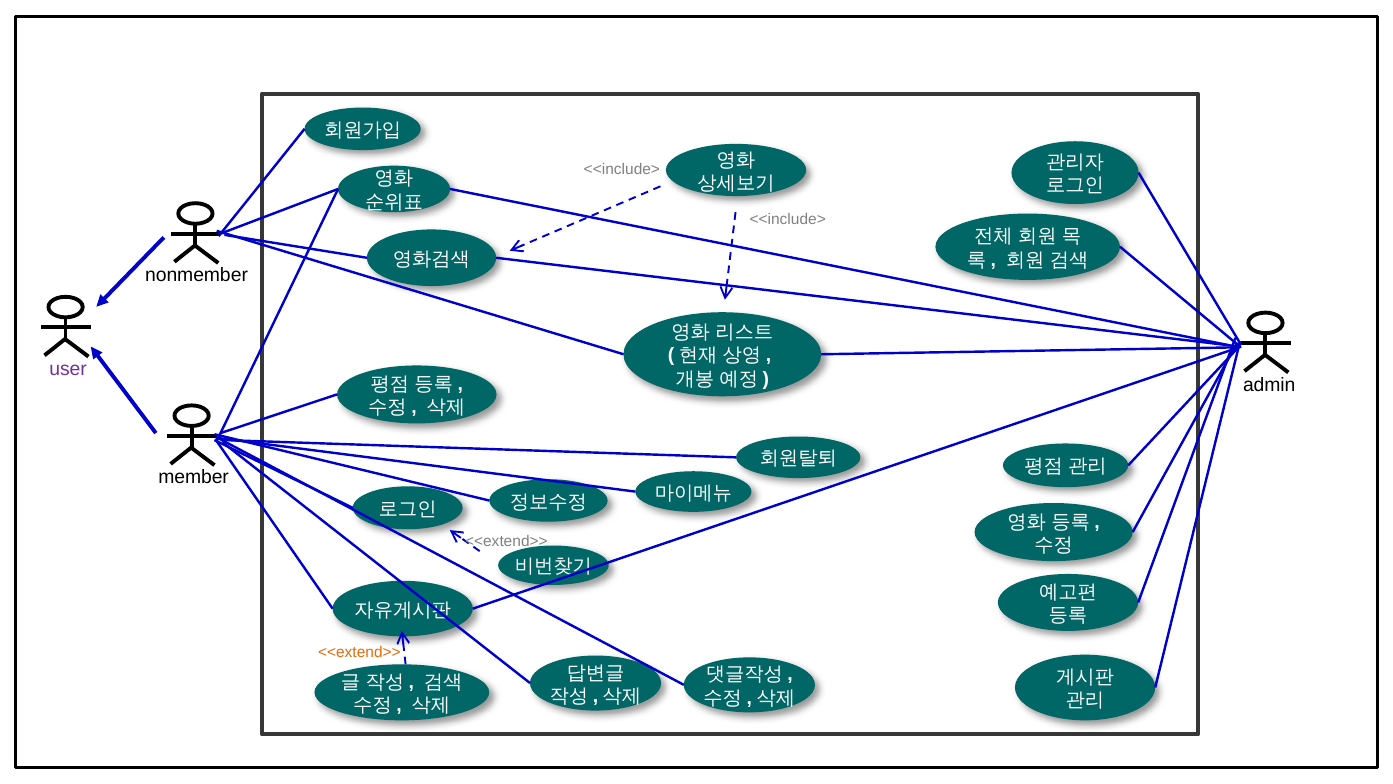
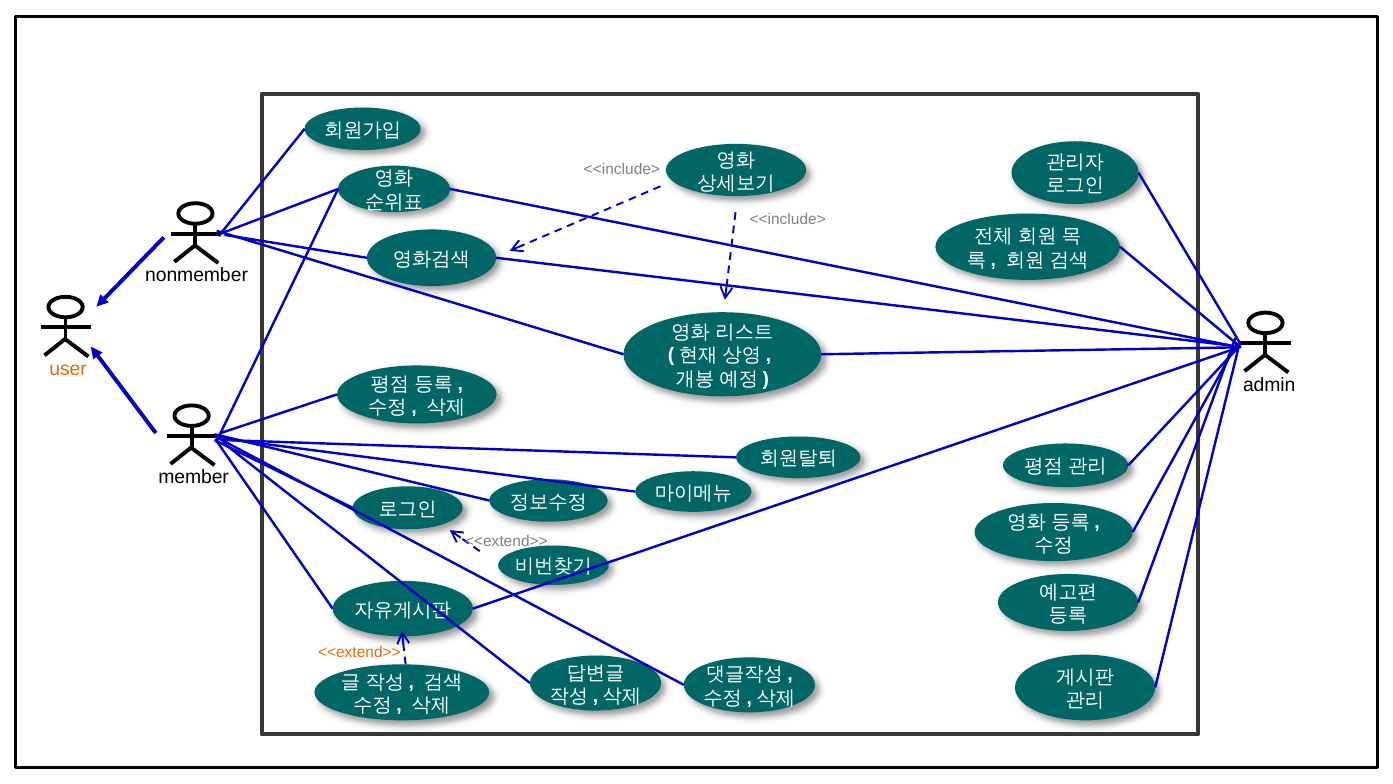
user colour: purple -> orange (68, 369)
